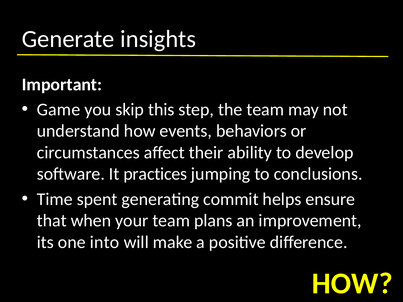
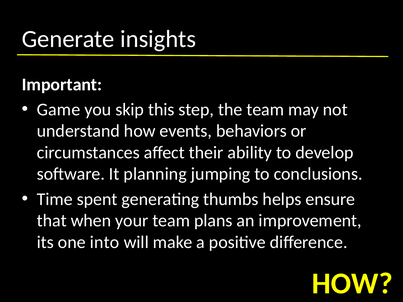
practices: practices -> planning (155, 174)
commit: commit -> thumbs (231, 199)
